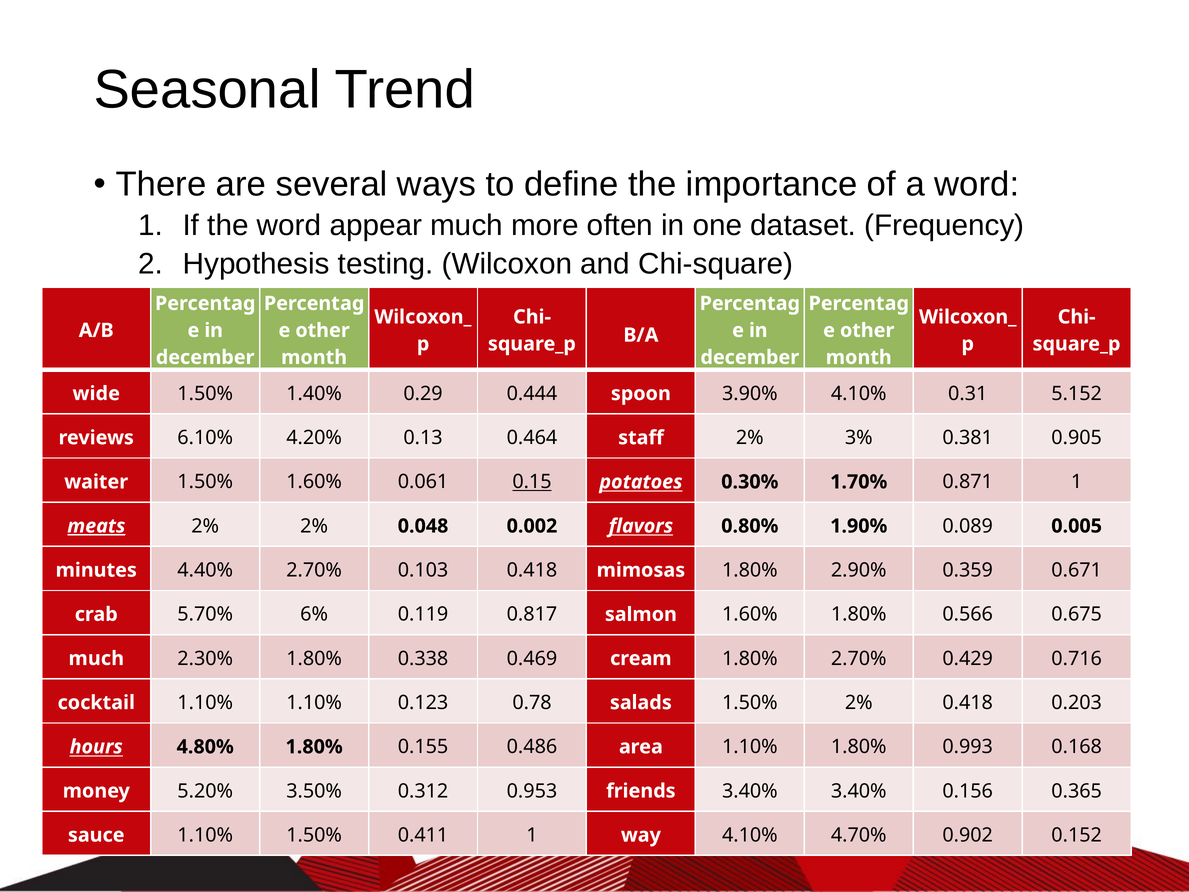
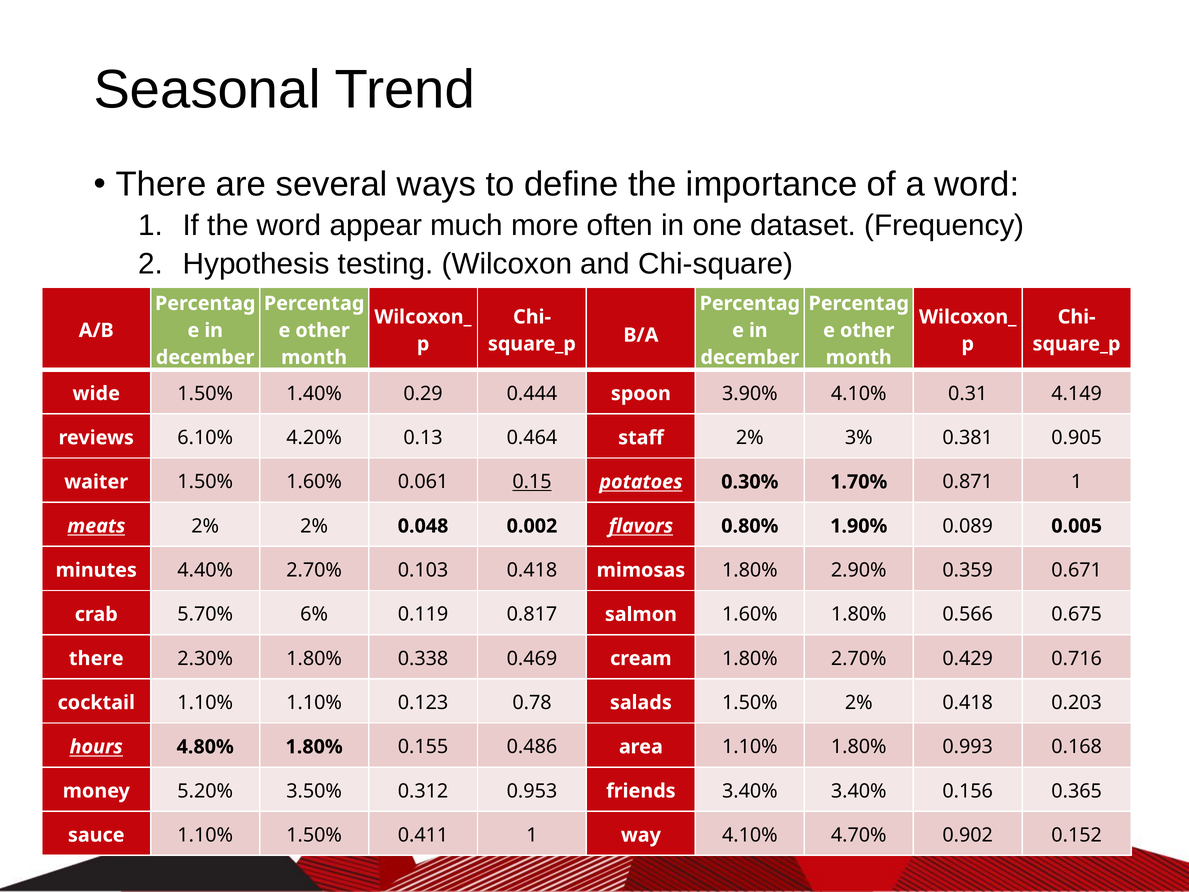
5.152: 5.152 -> 4.149 (1077, 393)
meats underline: present -> none (96, 526)
much: much -> there (96, 658)
